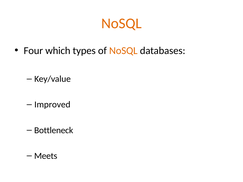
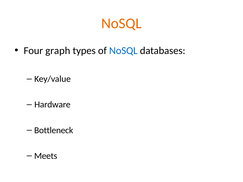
which: which -> graph (58, 51)
NoSQL colour: orange -> blue (123, 51)
Improved: Improved -> Hardware (52, 105)
